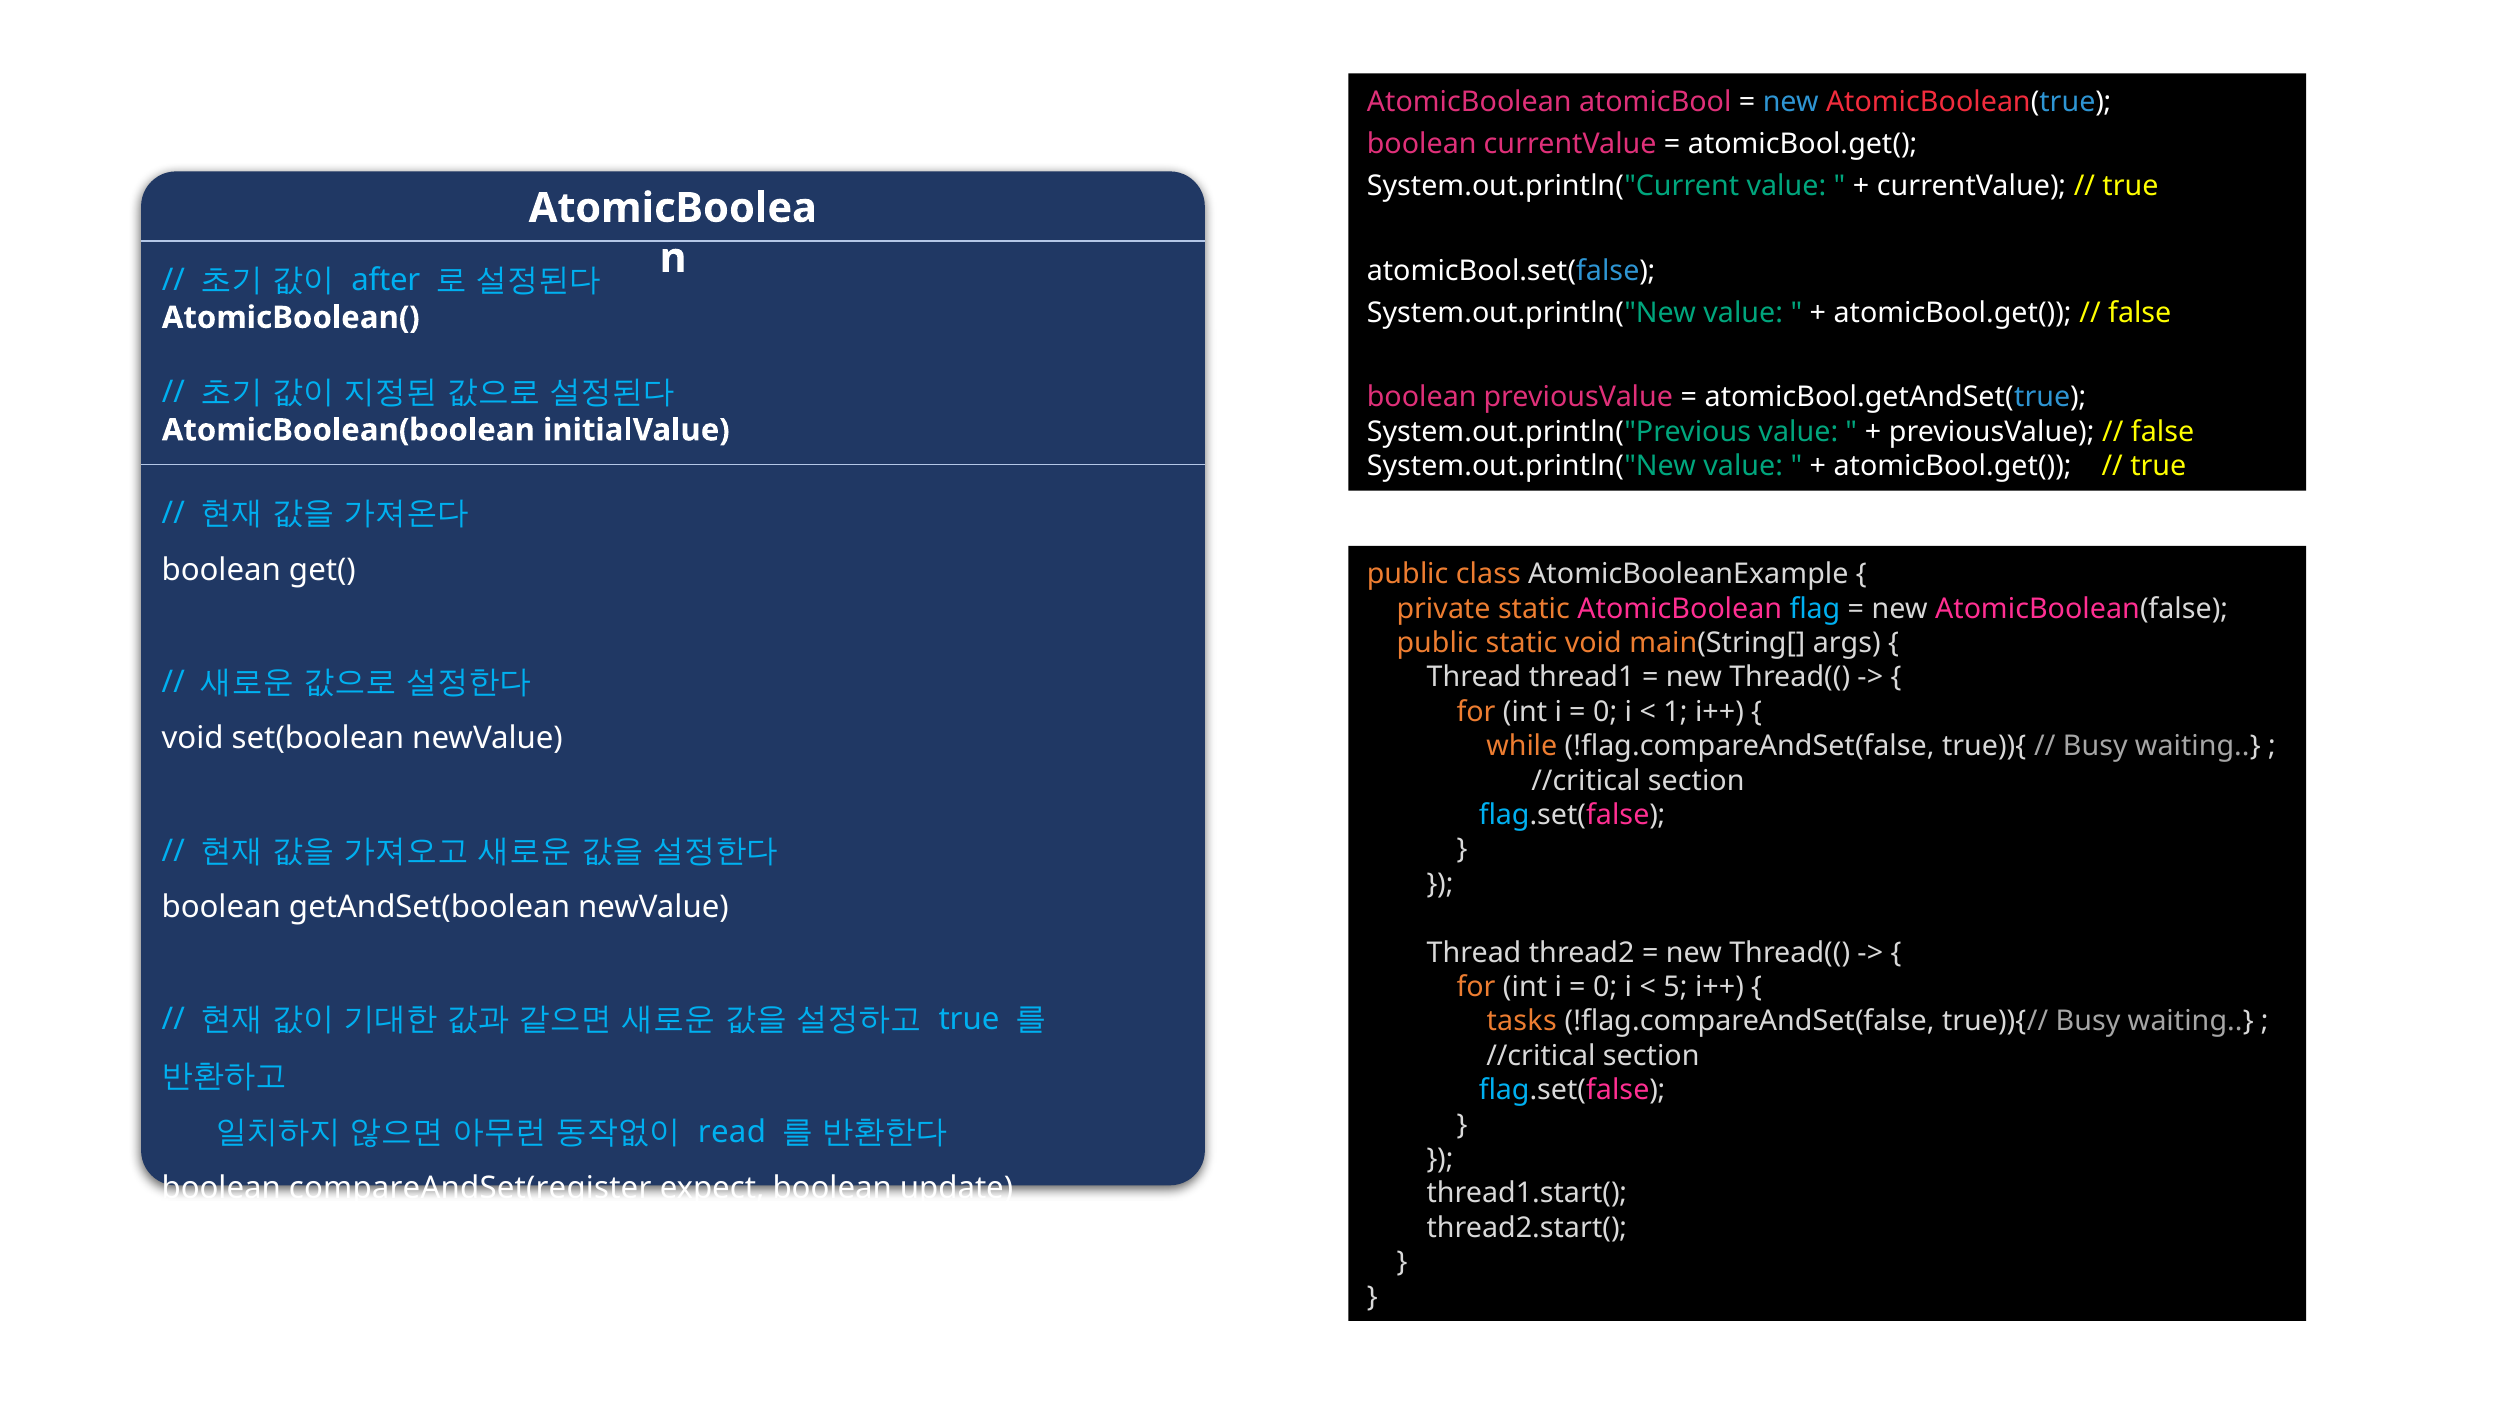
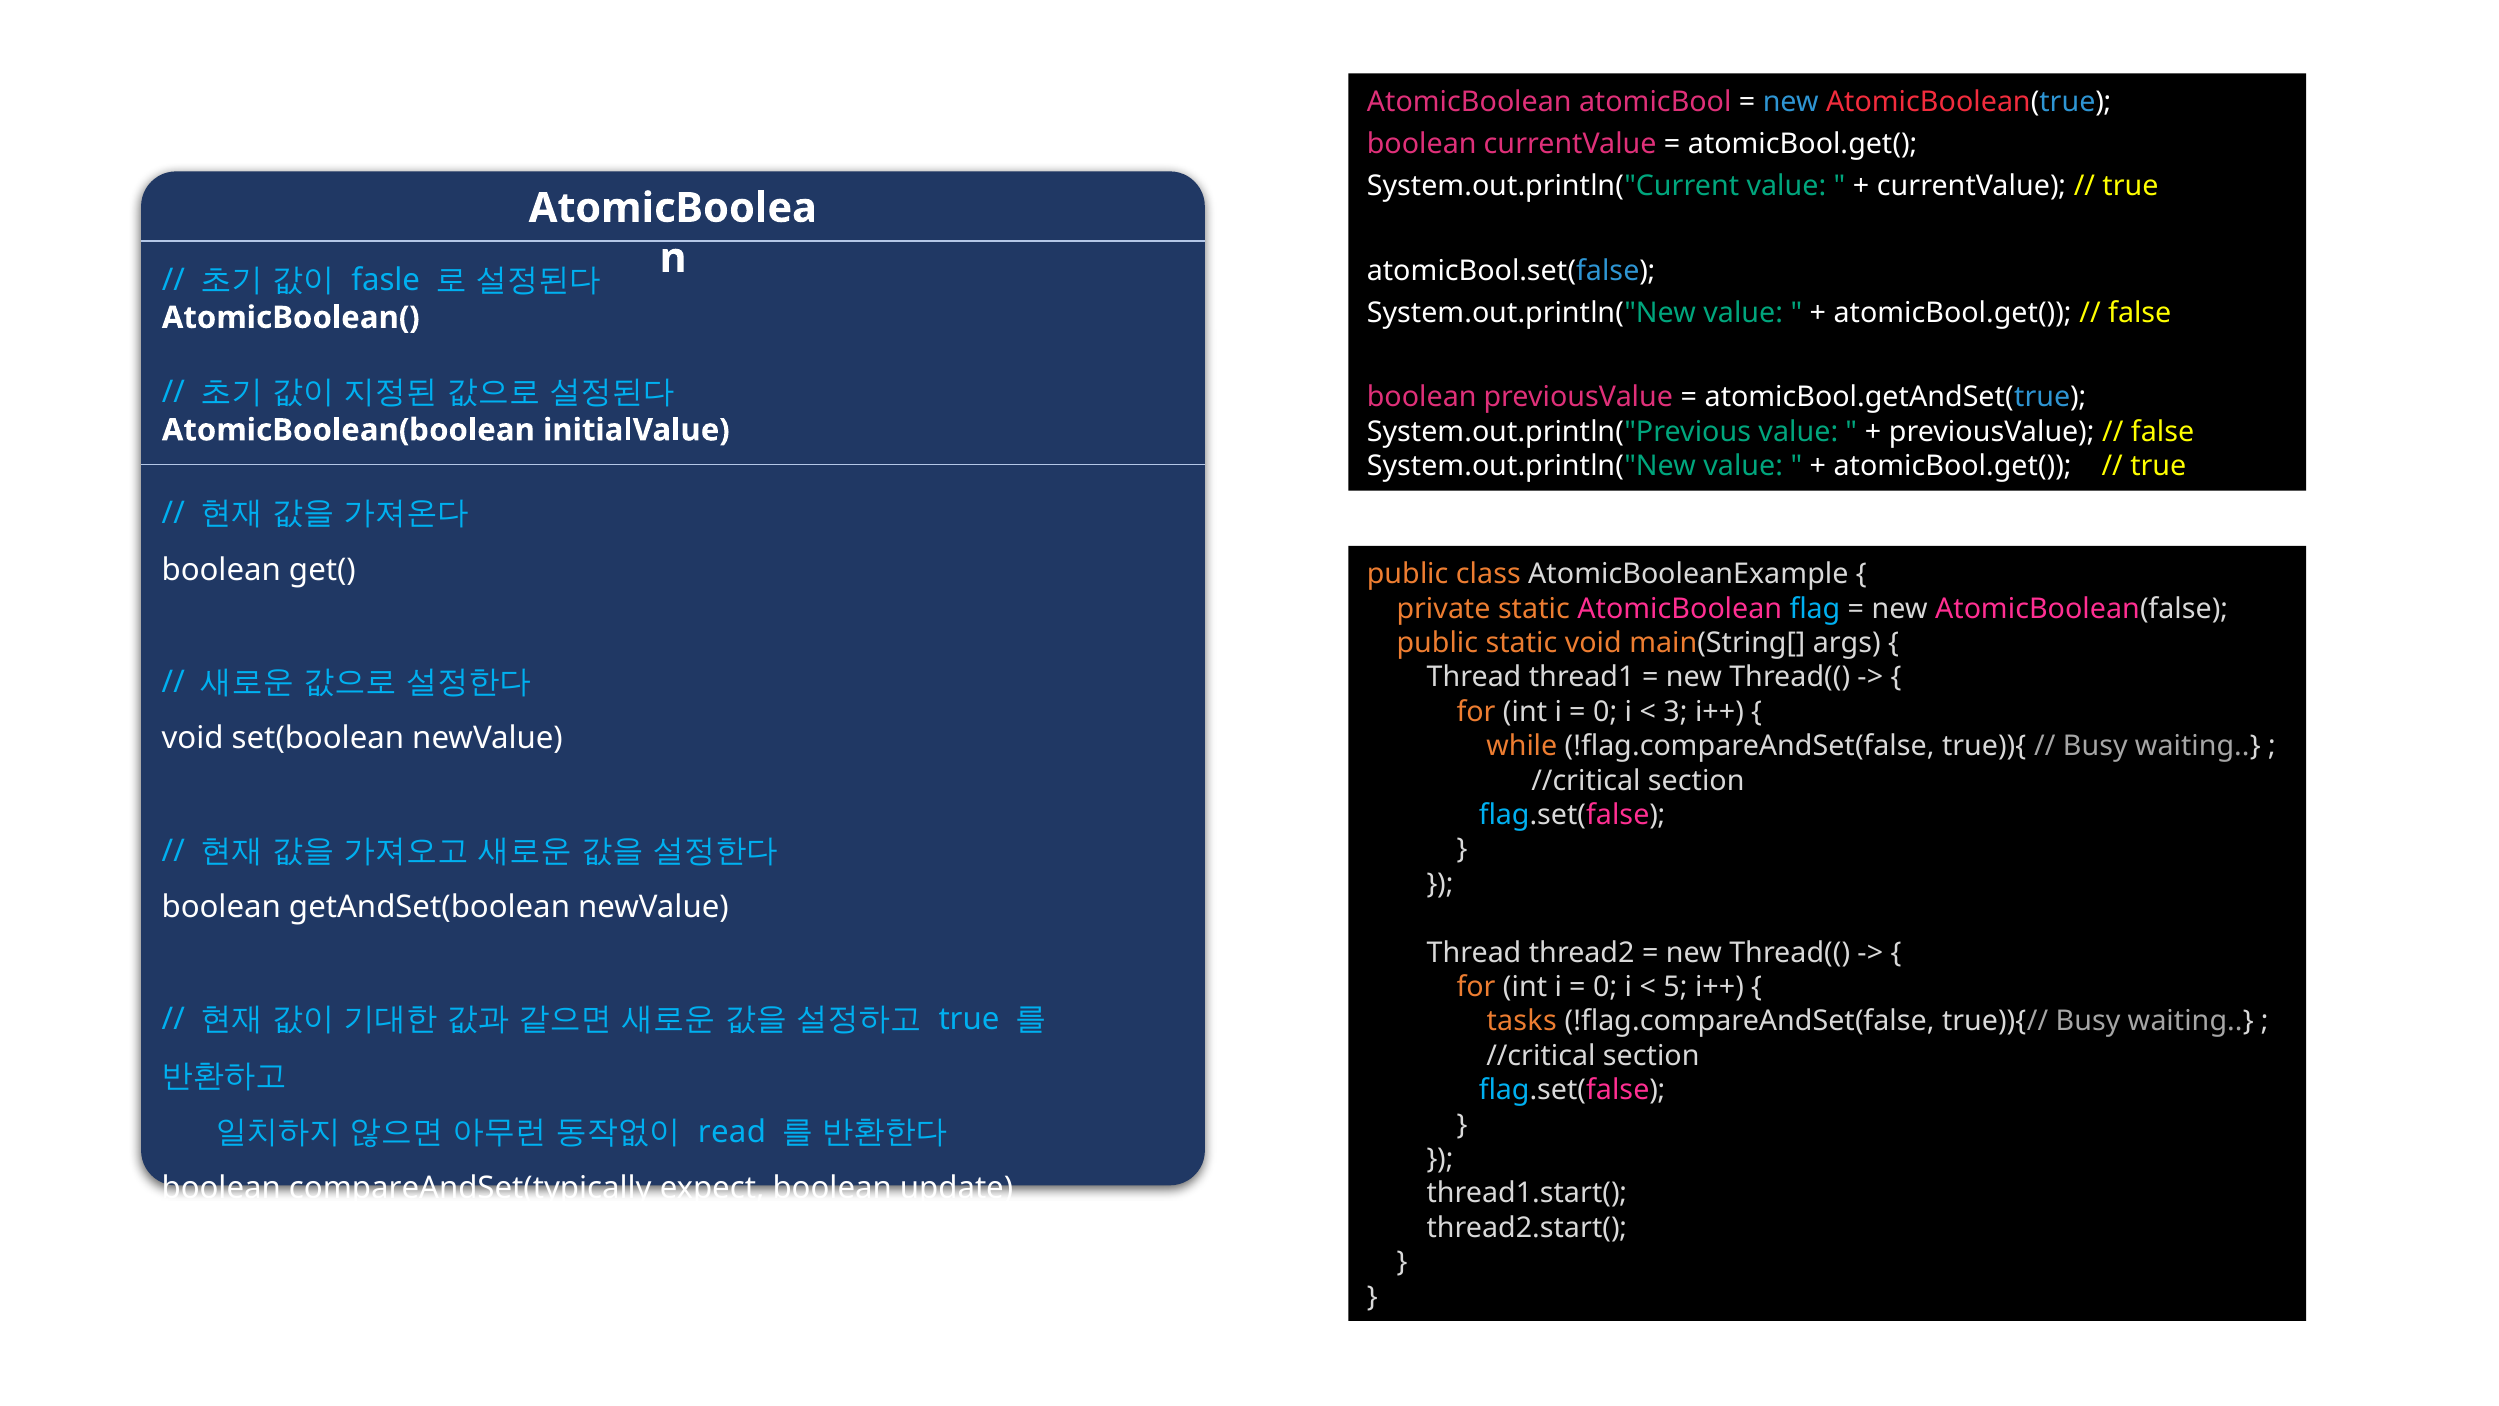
after: after -> fasle (386, 280)
1: 1 -> 3 (1675, 712)
compareAndSet(register: compareAndSet(register -> compareAndSet(typically (470, 1188)
